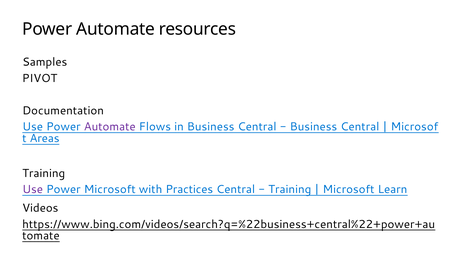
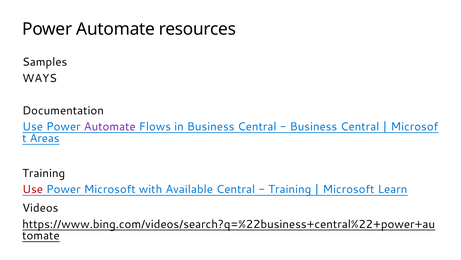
PIVOT: PIVOT -> WAYS (40, 78)
Use colour: purple -> red (33, 189)
Practices: Practices -> Available (189, 189)
